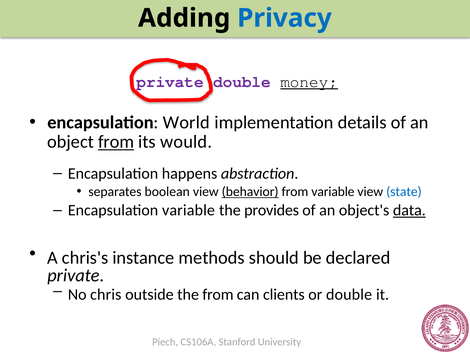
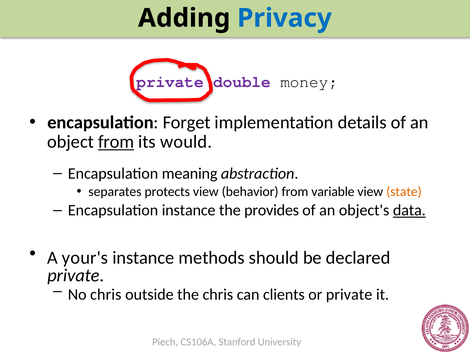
money underline: present -> none (309, 82)
World: World -> Forget (187, 122)
happens: happens -> meaning (190, 173)
boolean: boolean -> protects (167, 191)
behavior underline: present -> none (250, 191)
state colour: blue -> orange (404, 191)
Encapsulation variable: variable -> instance (189, 210)
chris's: chris's -> your's (85, 257)
the from: from -> chris (218, 294)
or double: double -> private (349, 294)
